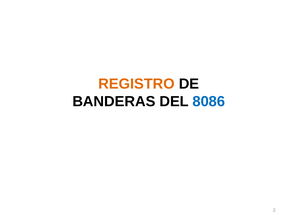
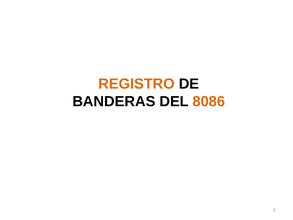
8086 colour: blue -> orange (209, 101)
